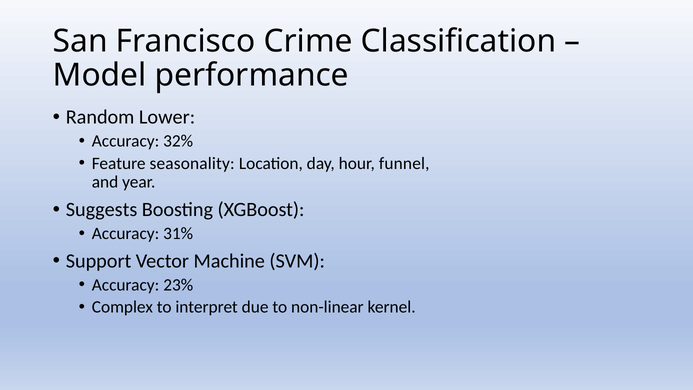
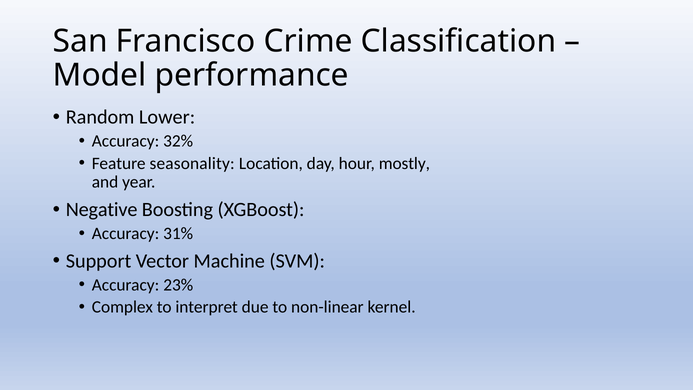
funnel: funnel -> mostly (404, 163)
Suggests: Suggests -> Negative (102, 210)
